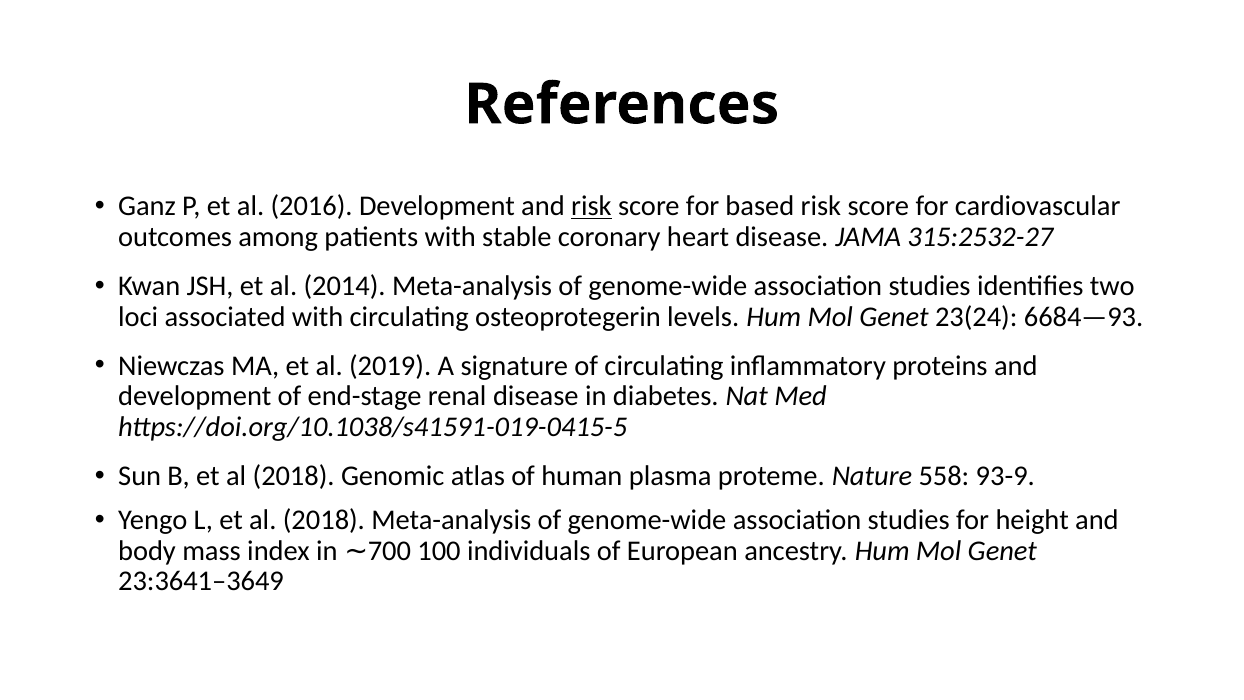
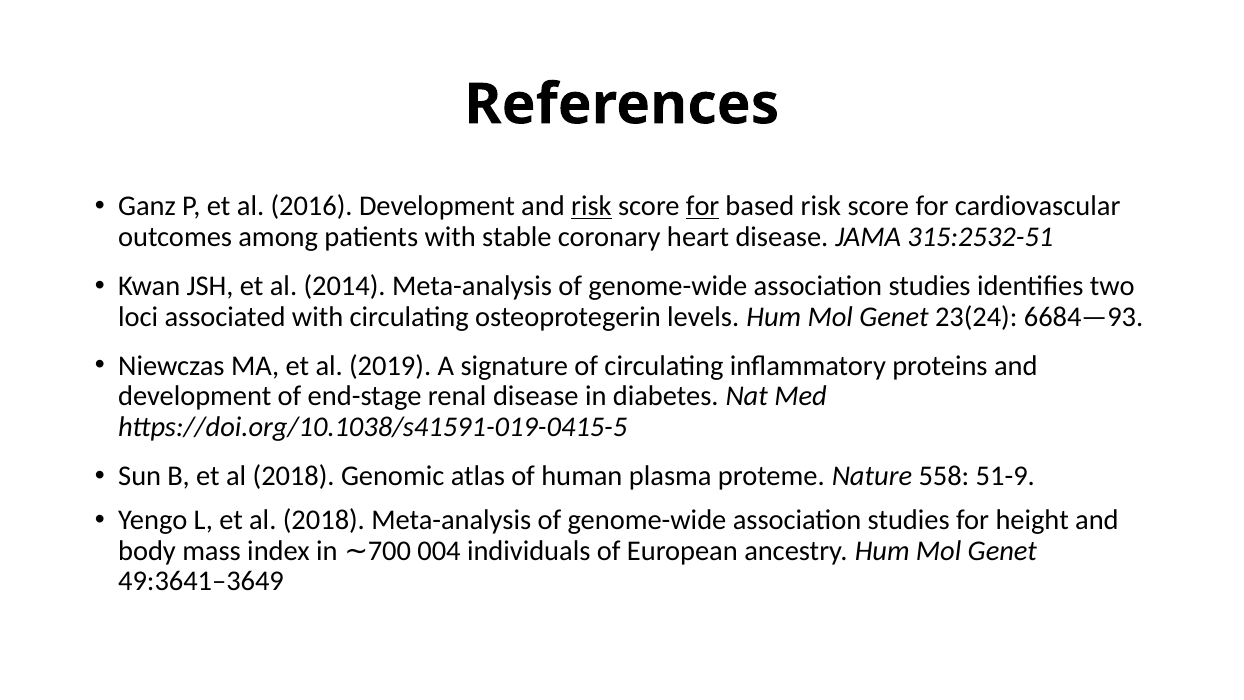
for underline: none -> present (703, 206)
315:2532-27: 315:2532-27 -> 315:2532-51 (980, 237)
93-9: 93-9 -> 51-9 (1005, 476)
100: 100 -> 004 (439, 551)
23:3641–3649: 23:3641–3649 -> 49:3641–3649 (201, 581)
